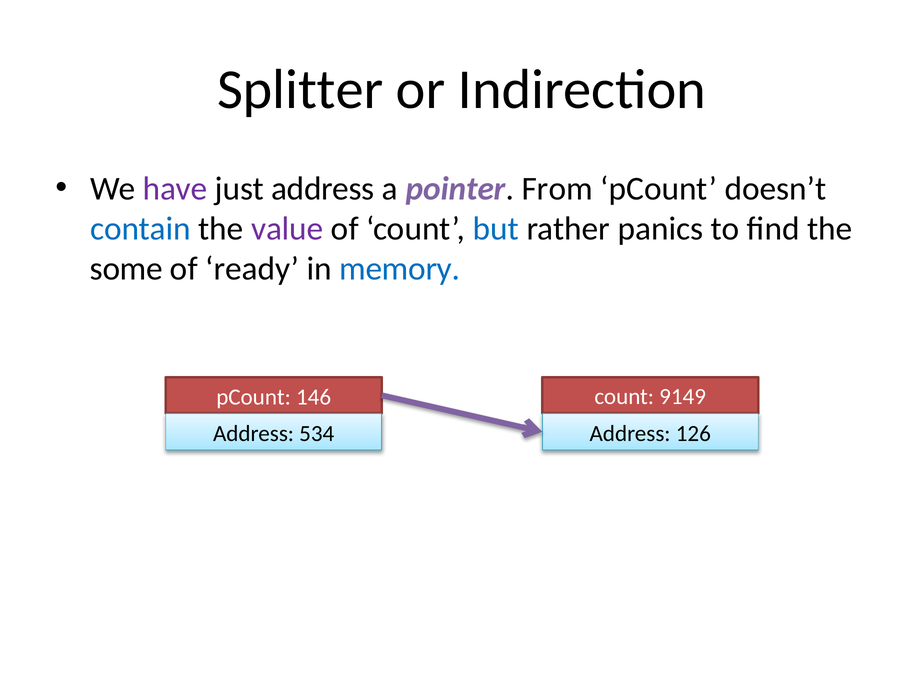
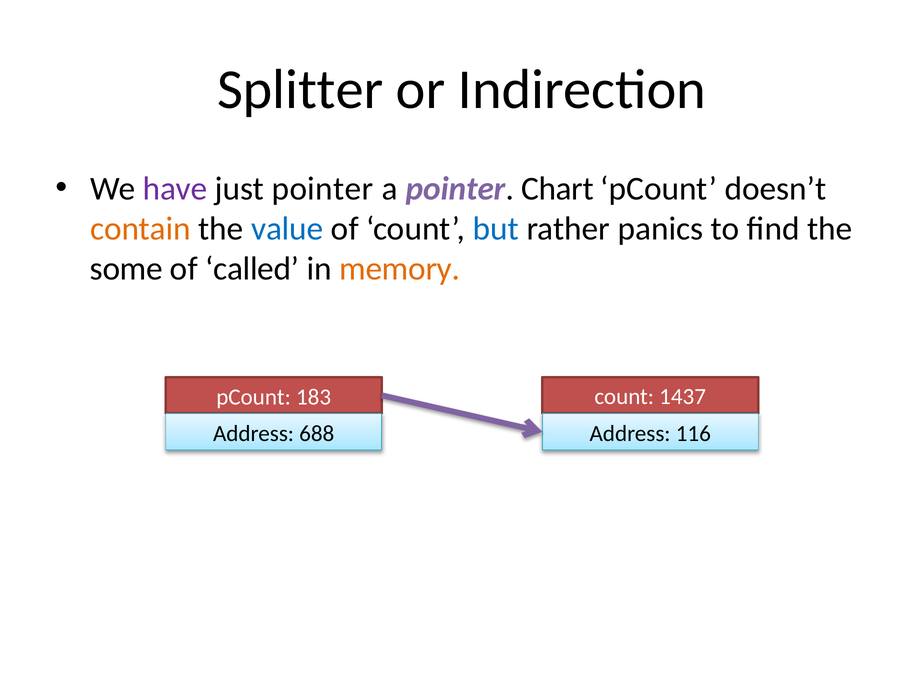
just address: address -> pointer (323, 189)
From: From -> Chart (557, 189)
contain colour: blue -> orange (140, 229)
value colour: purple -> blue (287, 229)
ready: ready -> called (252, 269)
memory colour: blue -> orange (400, 269)
9149: 9149 -> 1437 (683, 397)
146: 146 -> 183 (314, 397)
534: 534 -> 688 (317, 433)
126: 126 -> 116 (693, 433)
